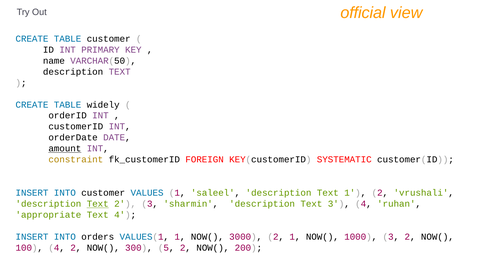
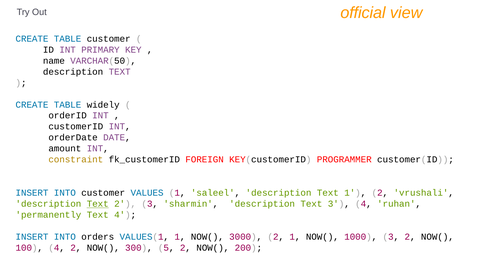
amount underline: present -> none (65, 148)
SYSTEMATIC: SYSTEMATIC -> PROGRAMMER (344, 159)
appropriate: appropriate -> permanently (48, 215)
